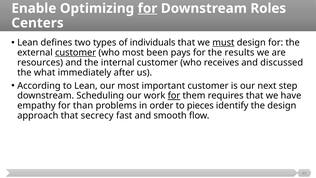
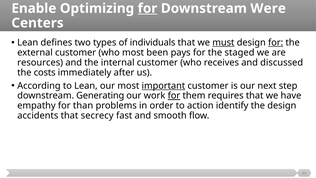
Roles: Roles -> Were (268, 8)
for underline: none -> present (276, 43)
customer underline: present -> none (76, 52)
results: results -> staged (239, 52)
what: what -> costs (45, 72)
important underline: none -> present (163, 86)
Scheduling: Scheduling -> Generating (100, 96)
pieces: pieces -> action (200, 105)
approach: approach -> accidents (38, 115)
